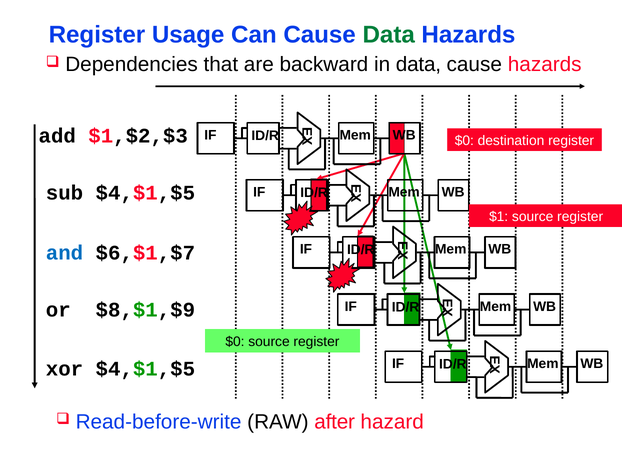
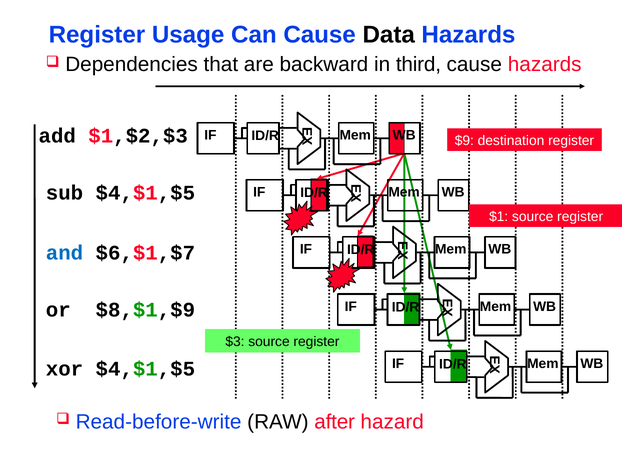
Data colour: green -> black (389, 35)
in data: data -> third (418, 65)
$0: $0 -> $9 (464, 141)
$0: $0 -> $3 (235, 342)
